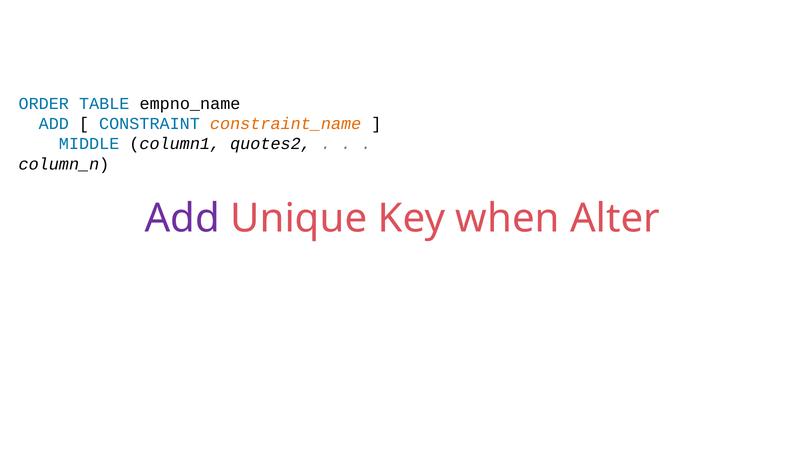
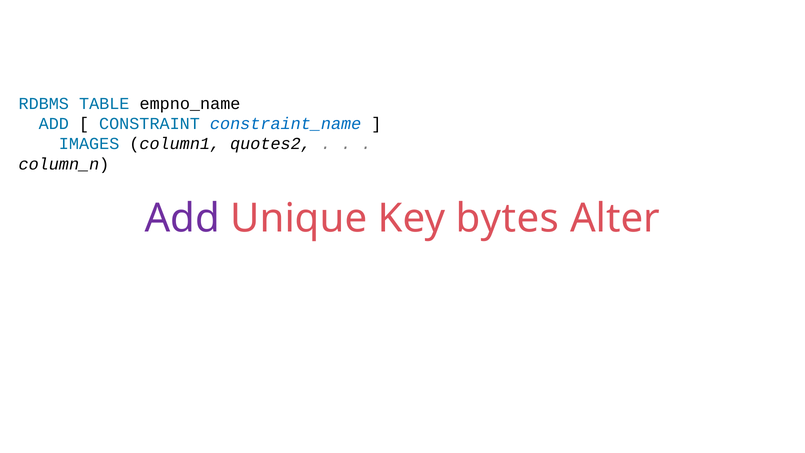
ORDER: ORDER -> RDBMS (44, 104)
constraint_name colour: orange -> blue (286, 124)
MIDDLE: MIDDLE -> IMAGES (89, 144)
when: when -> bytes (507, 218)
